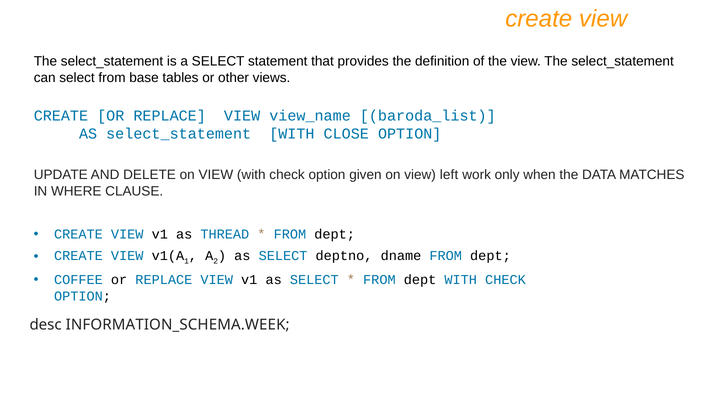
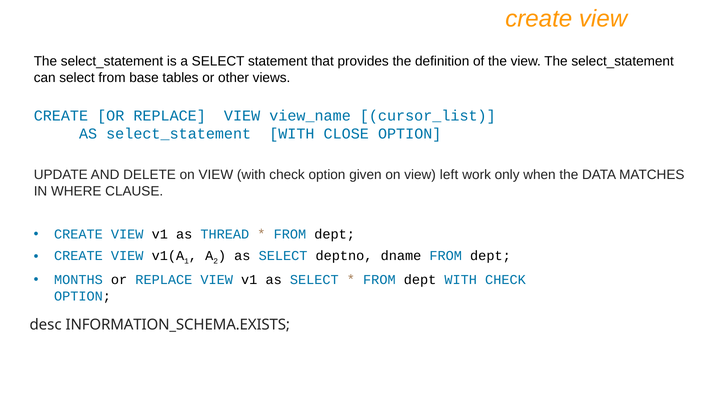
baroda_list: baroda_list -> cursor_list (428, 116)
COFFEE: COFFEE -> MONTHS (78, 280)
INFORMATION_SCHEMA.WEEK: INFORMATION_SCHEMA.WEEK -> INFORMATION_SCHEMA.EXISTS (178, 325)
